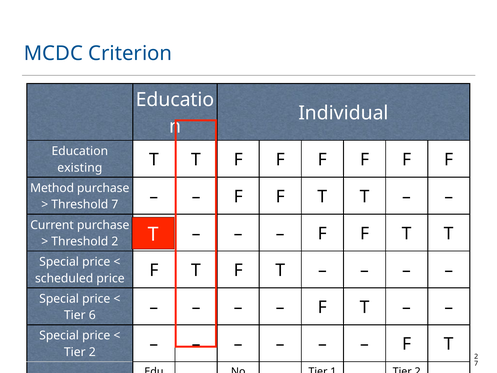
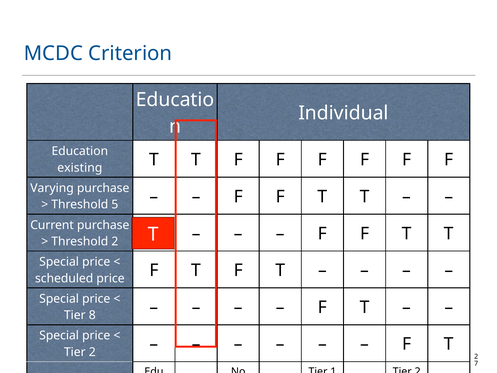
Method: Method -> Varying (52, 188)
Threshold 7: 7 -> 5 (115, 204)
6: 6 -> 8 (92, 315)
